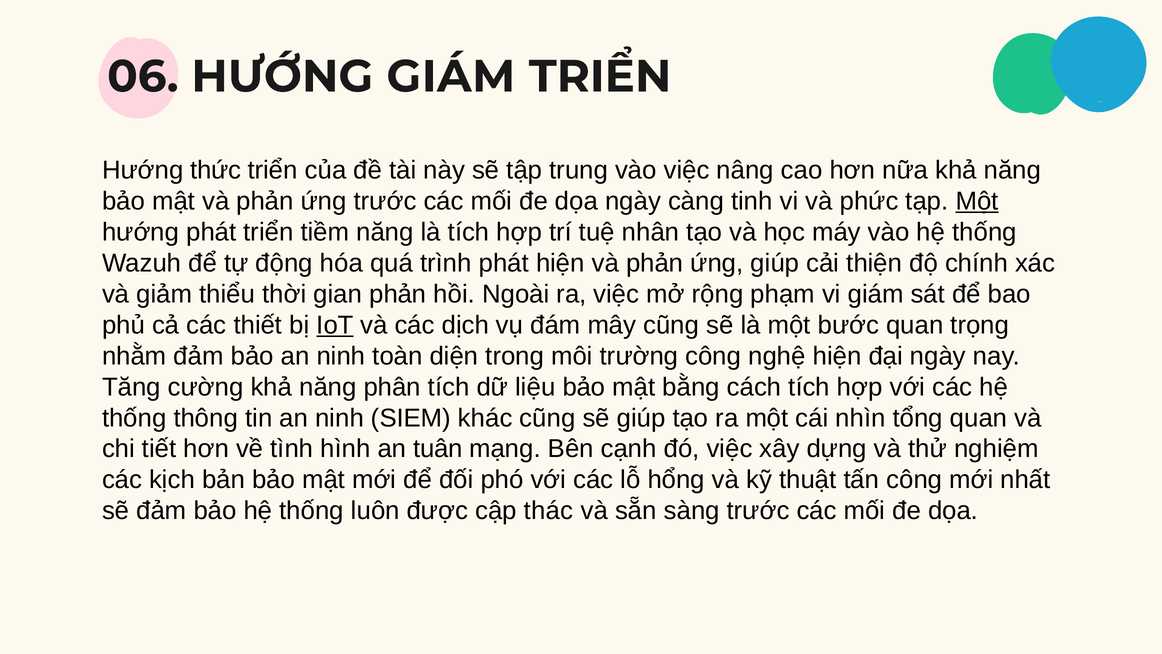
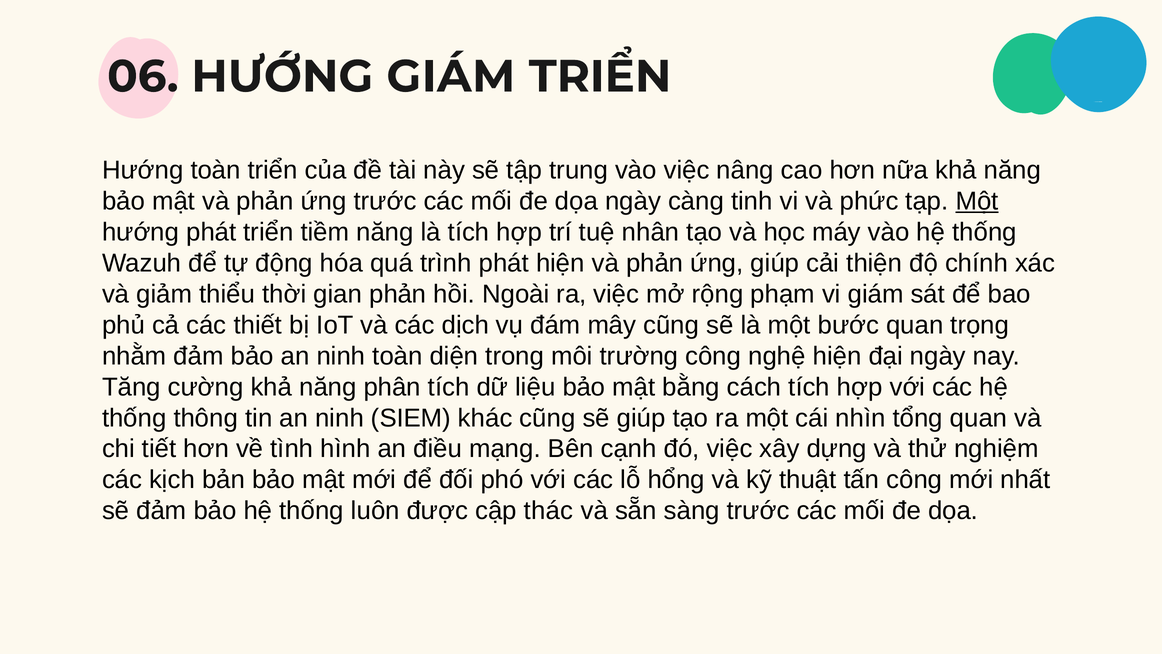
Hướng thức: thức -> toàn (216, 170)
IoT underline: present -> none (335, 325)
tuân: tuân -> điều (438, 449)
